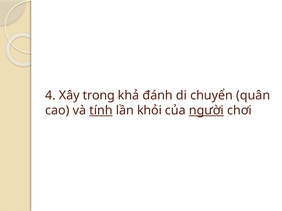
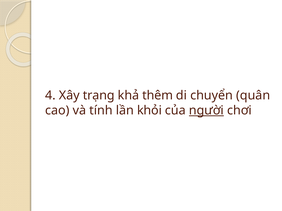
trong: trong -> trạng (99, 96)
đánh: đánh -> thêm (158, 96)
tính underline: present -> none (101, 111)
